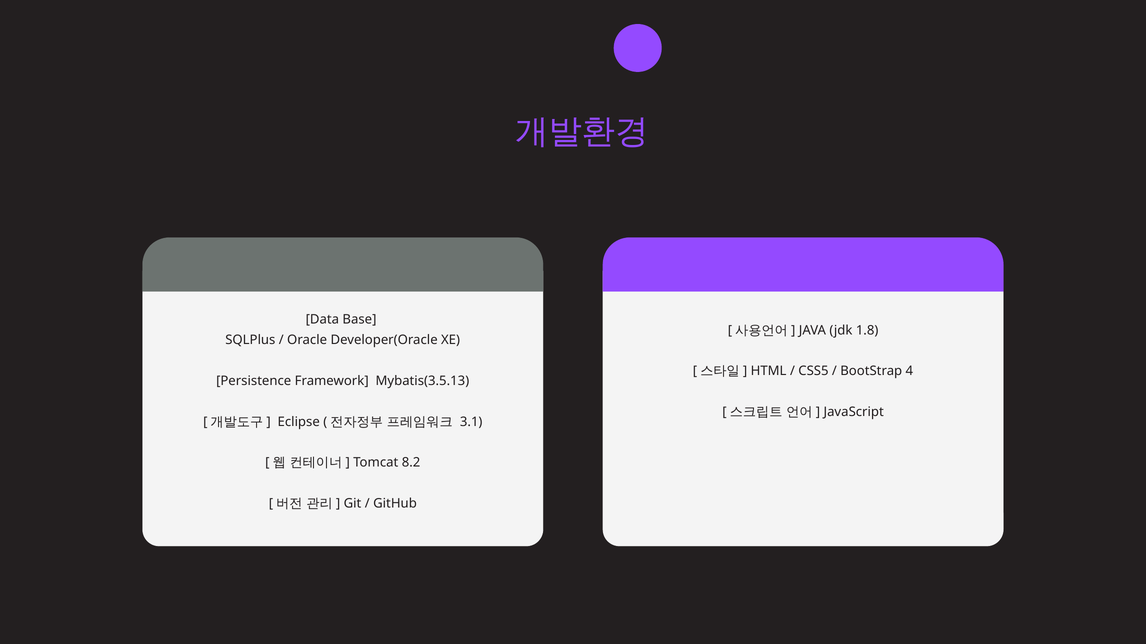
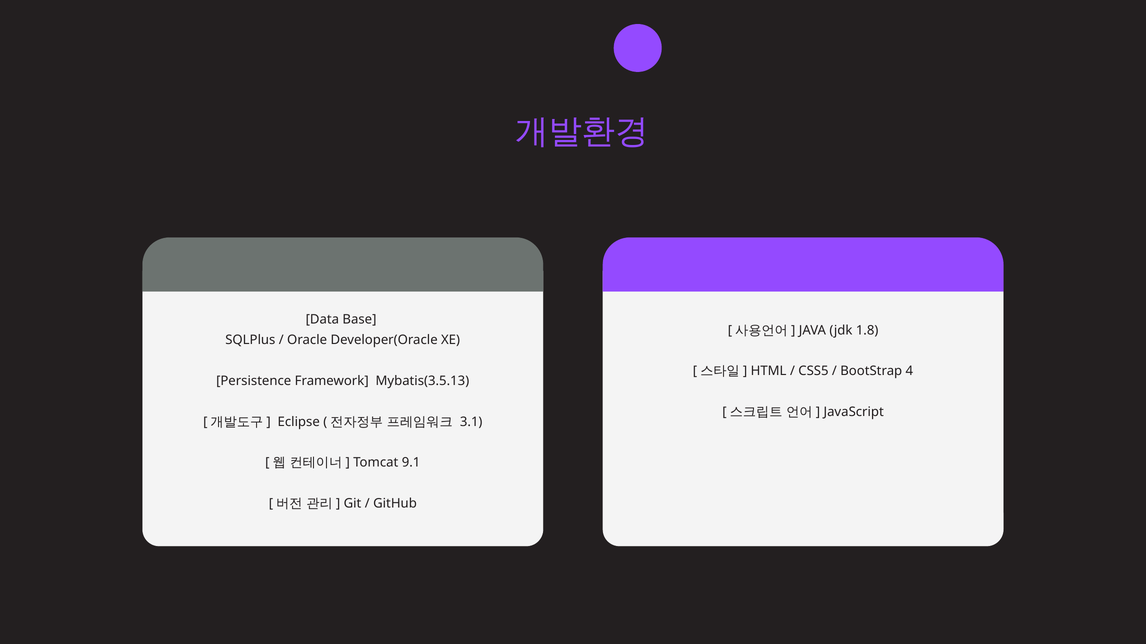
8.2: 8.2 -> 9.1 (411, 463)
